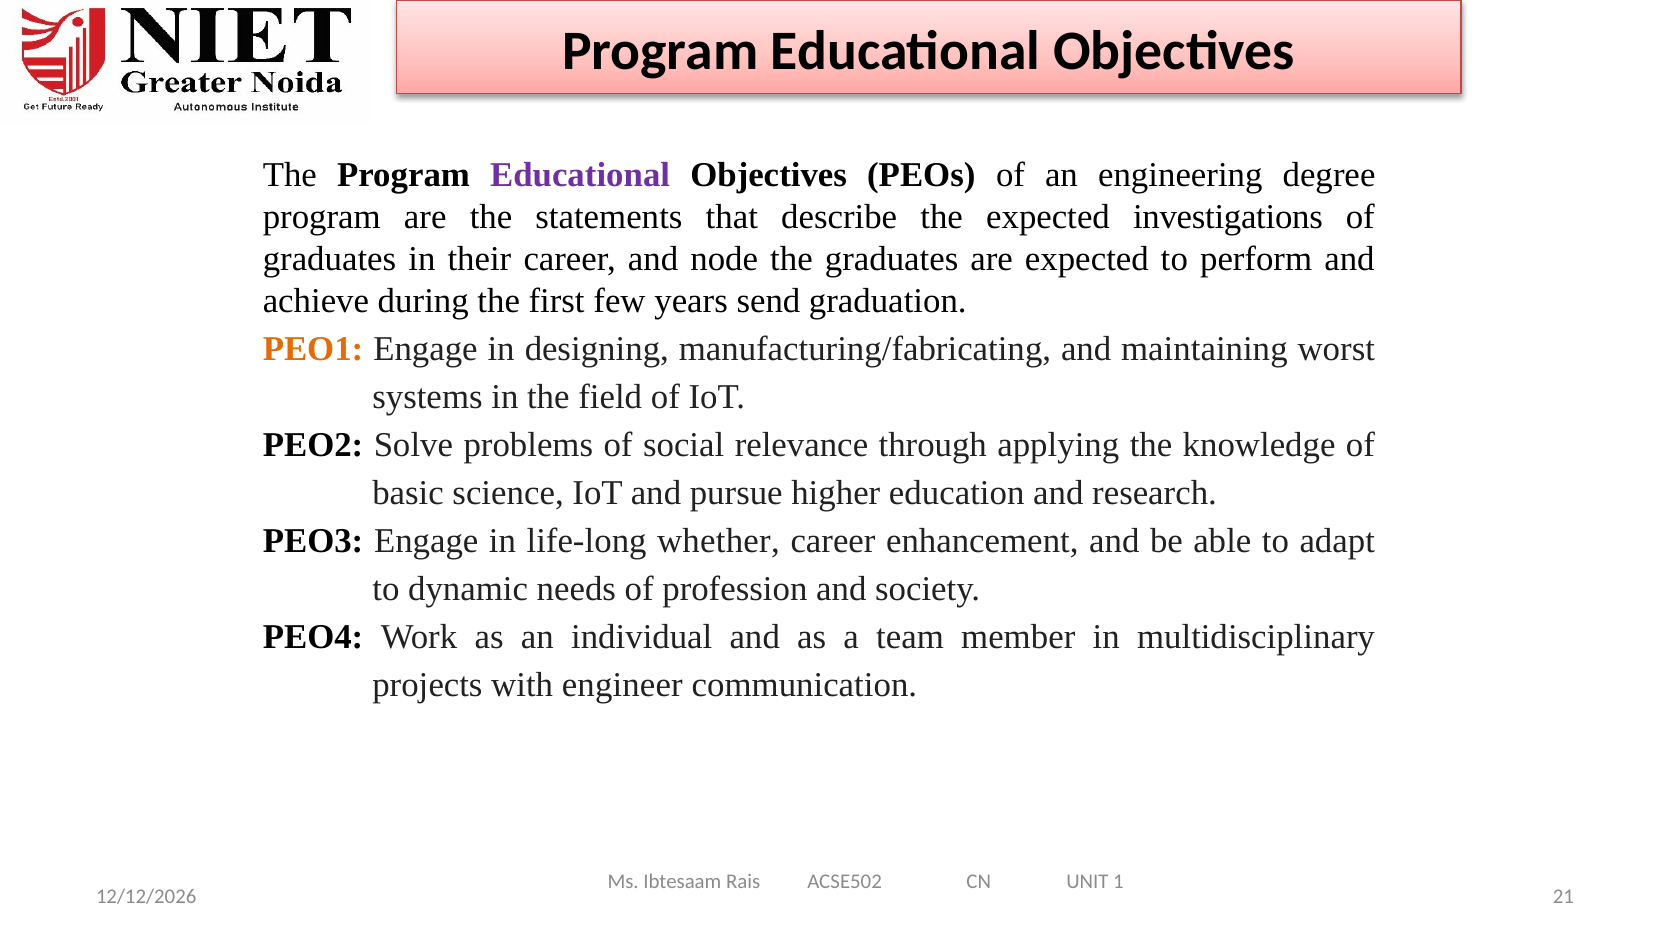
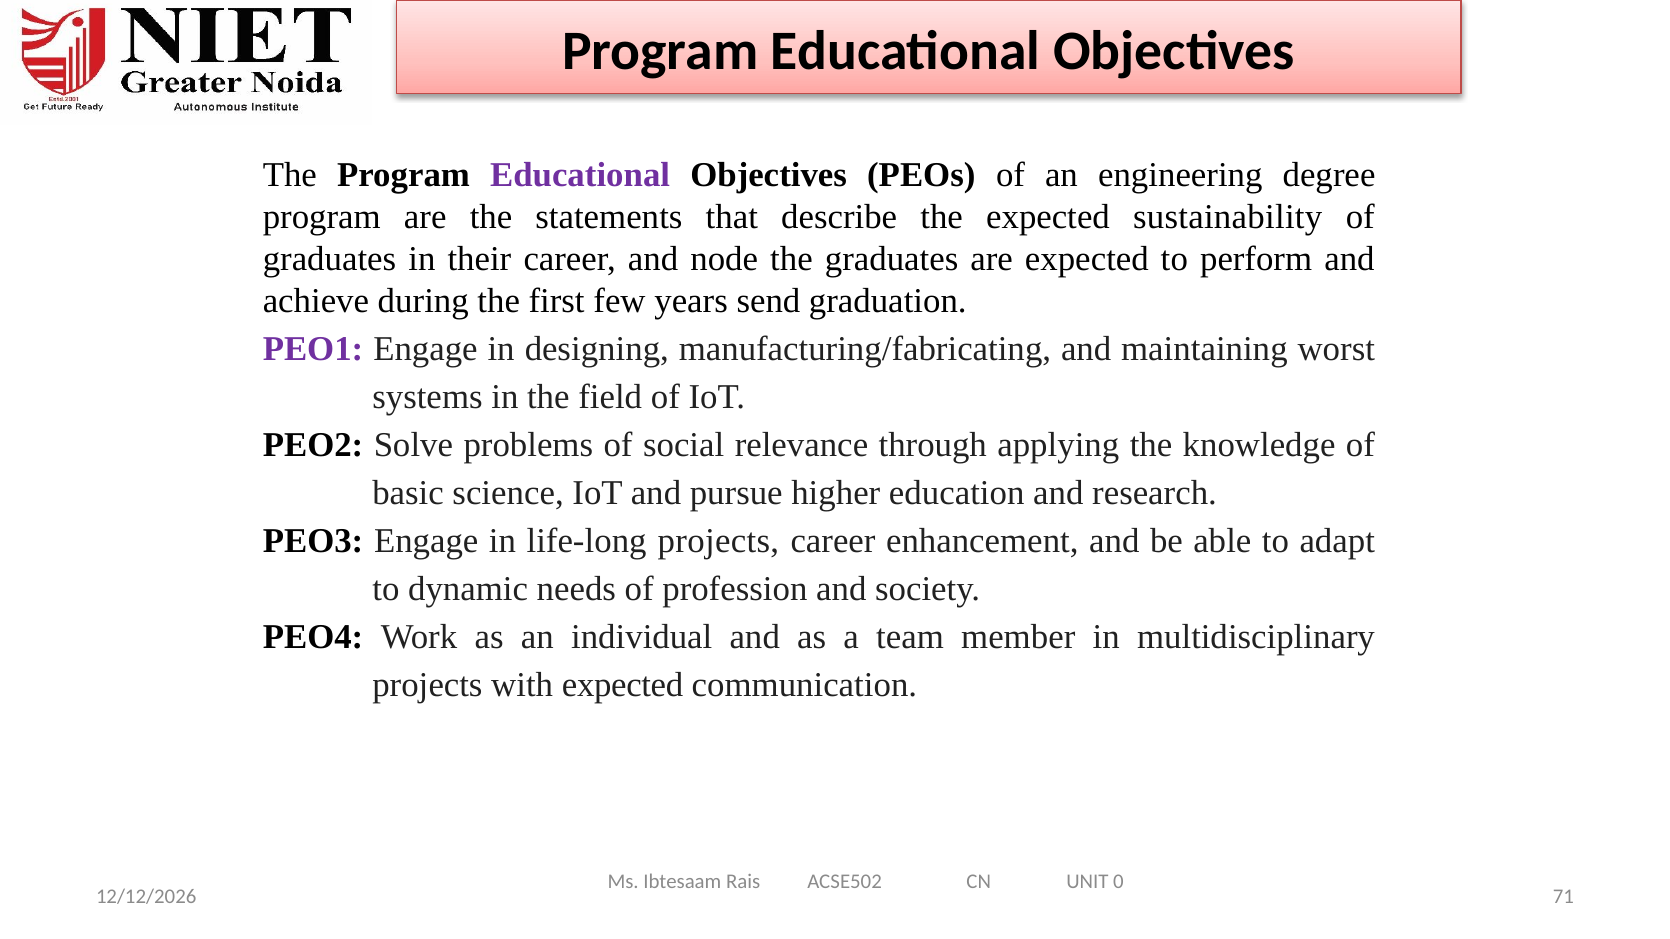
investigations: investigations -> sustainability (1228, 217)
PEO1 colour: orange -> purple (313, 349)
life-long whether: whether -> projects (718, 541)
with engineer: engineer -> expected (623, 685)
1: 1 -> 0 (1118, 882)
21: 21 -> 71 (1563, 897)
